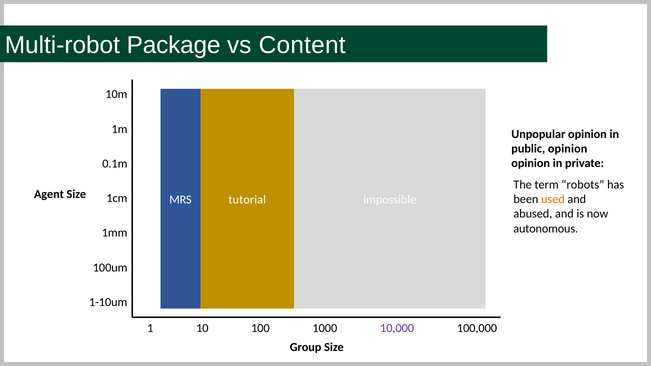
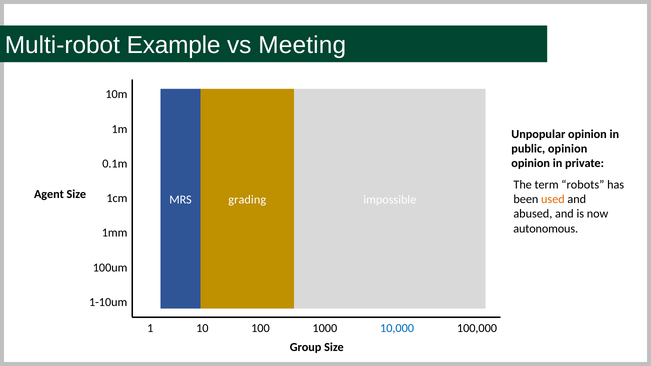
Package: Package -> Example (174, 45)
Content: Content -> Meeting (302, 45)
tutorial: tutorial -> grading (247, 200)
10,000 colour: purple -> blue (397, 328)
